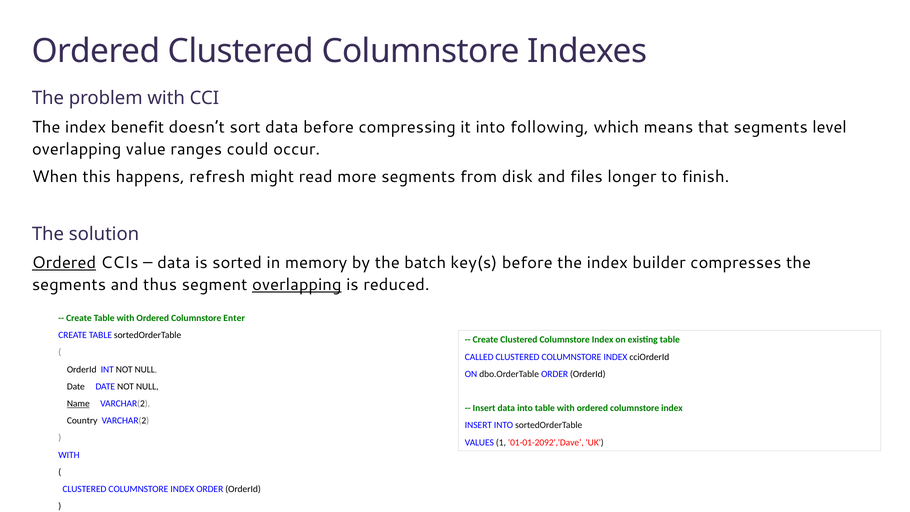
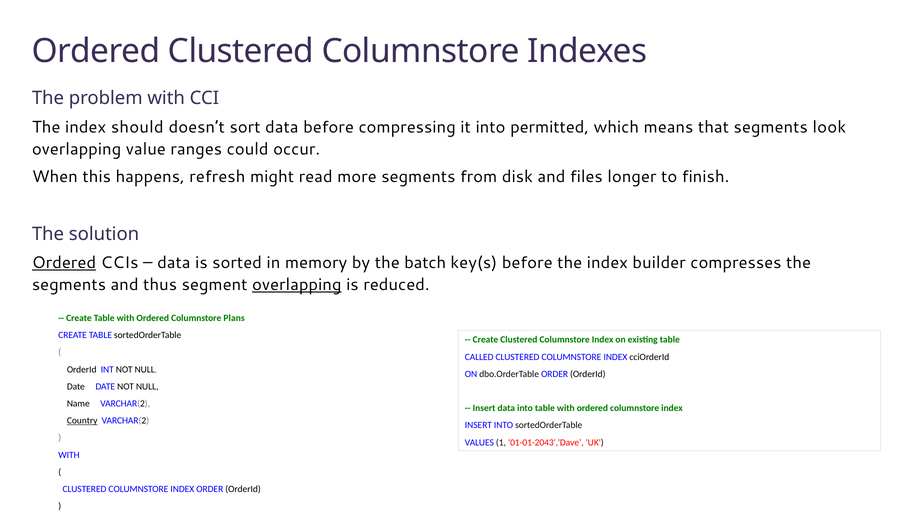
benefit: benefit -> should (137, 127)
following: following -> permitted (550, 127)
level: level -> look (829, 127)
Enter: Enter -> Plans (234, 318)
Name underline: present -> none (78, 403)
Country underline: none -> present (82, 421)
01-01-2092','Dave: 01-01-2092','Dave -> 01-01-2043','Dave (546, 442)
